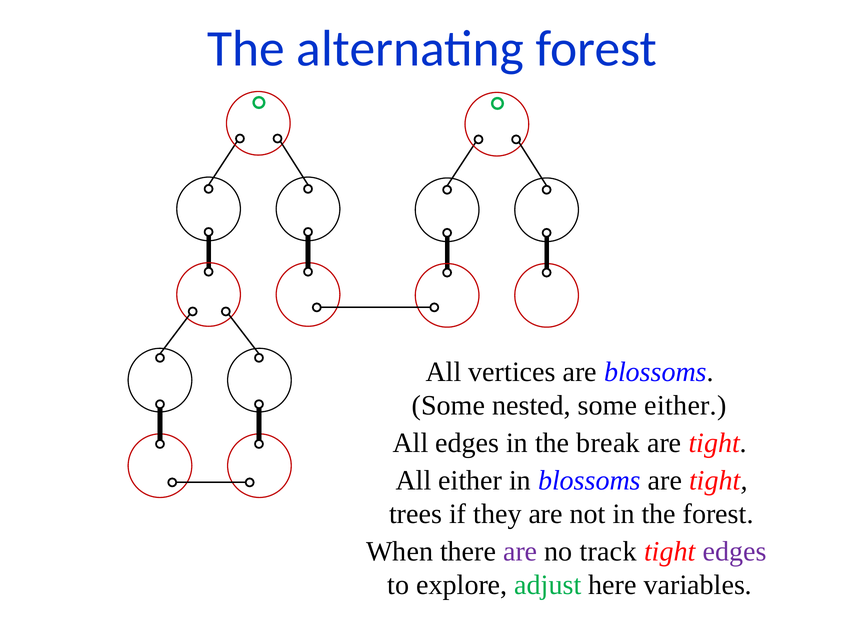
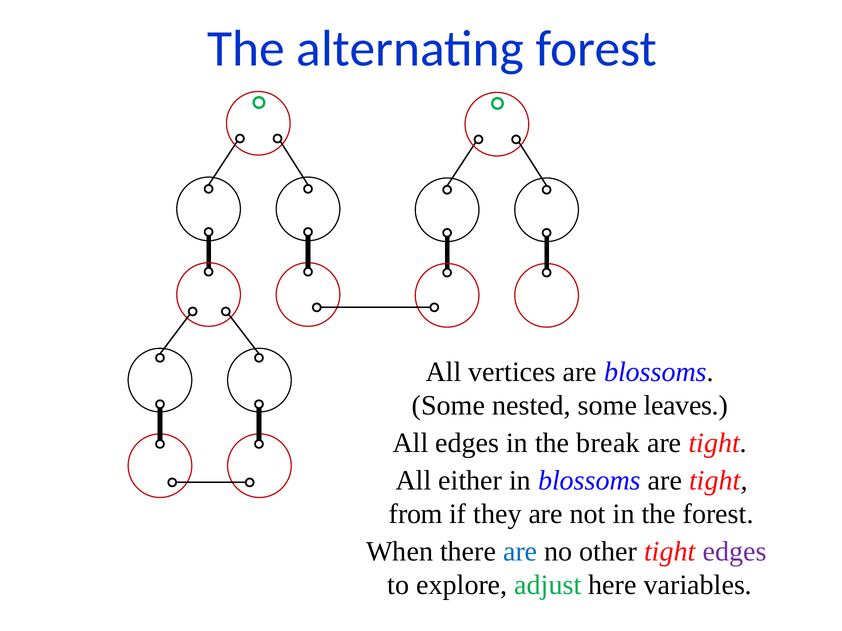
some either: either -> leaves (686, 406)
trees: trees -> from (416, 514)
are colour: purple -> blue (520, 552)
track: track -> other (608, 552)
